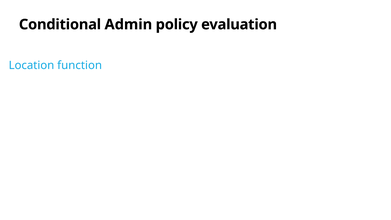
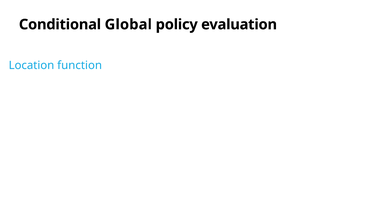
Admin: Admin -> Global (128, 24)
